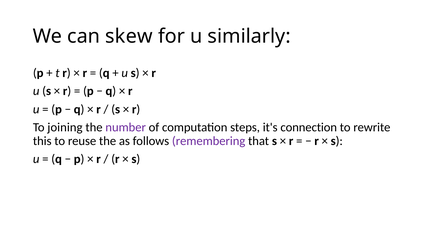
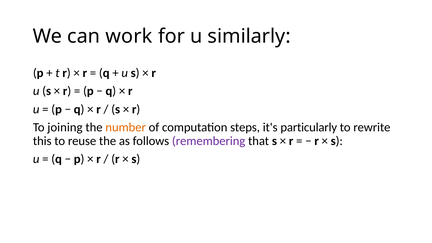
skew: skew -> work (129, 36)
number colour: purple -> orange (126, 127)
connection: connection -> particularly (309, 127)
